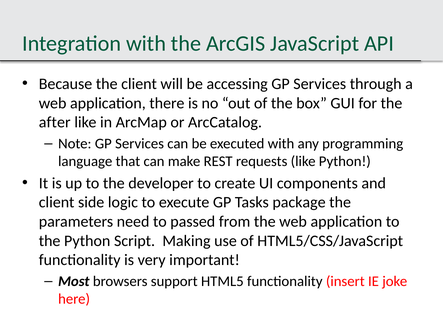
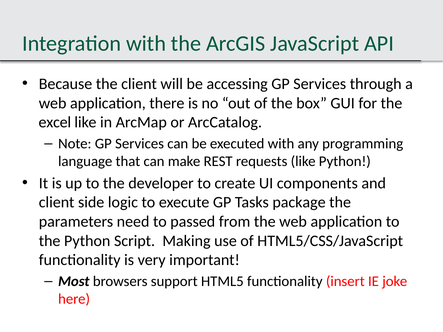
after: after -> excel (55, 122)
